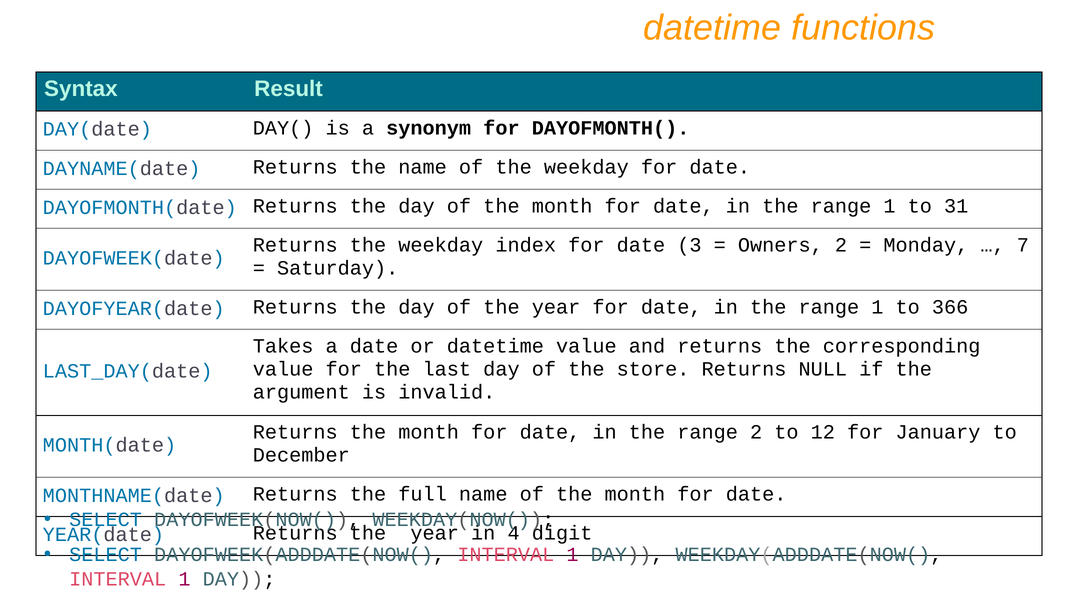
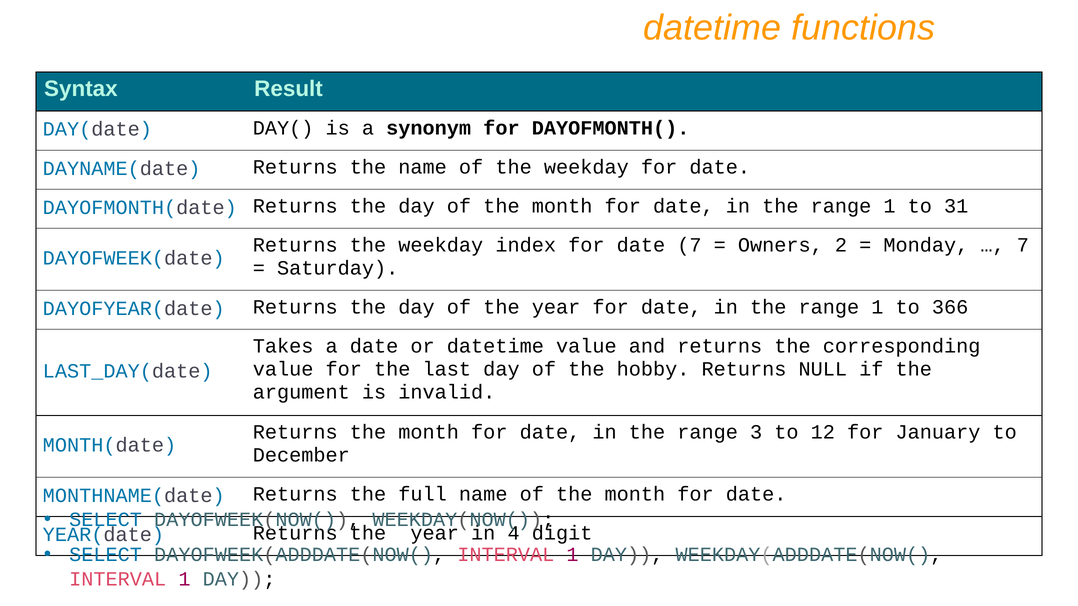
date 3: 3 -> 7 (689, 245)
store: store -> hobby (653, 369)
range 2: 2 -> 3 (756, 433)
